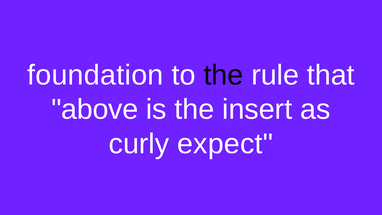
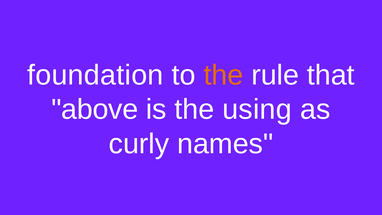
the colour: black -> orange (223, 75)
insert: insert -> using (257, 109)
expect: expect -> names (225, 144)
